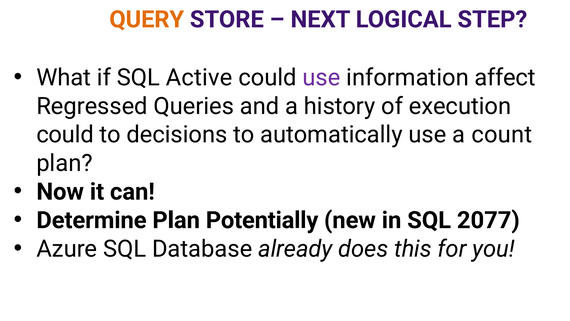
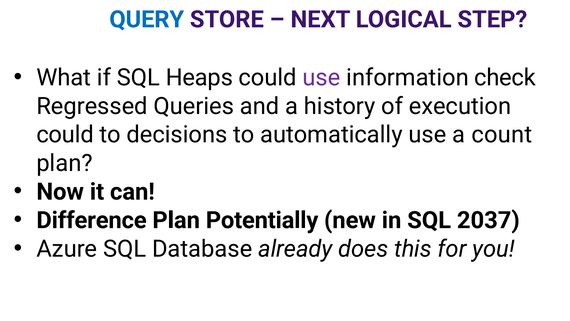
QUERY colour: orange -> blue (147, 19)
Active: Active -> Heaps (199, 78)
affect: affect -> check (505, 78)
Determine: Determine -> Difference (92, 220)
2077: 2077 -> 2037 (488, 220)
